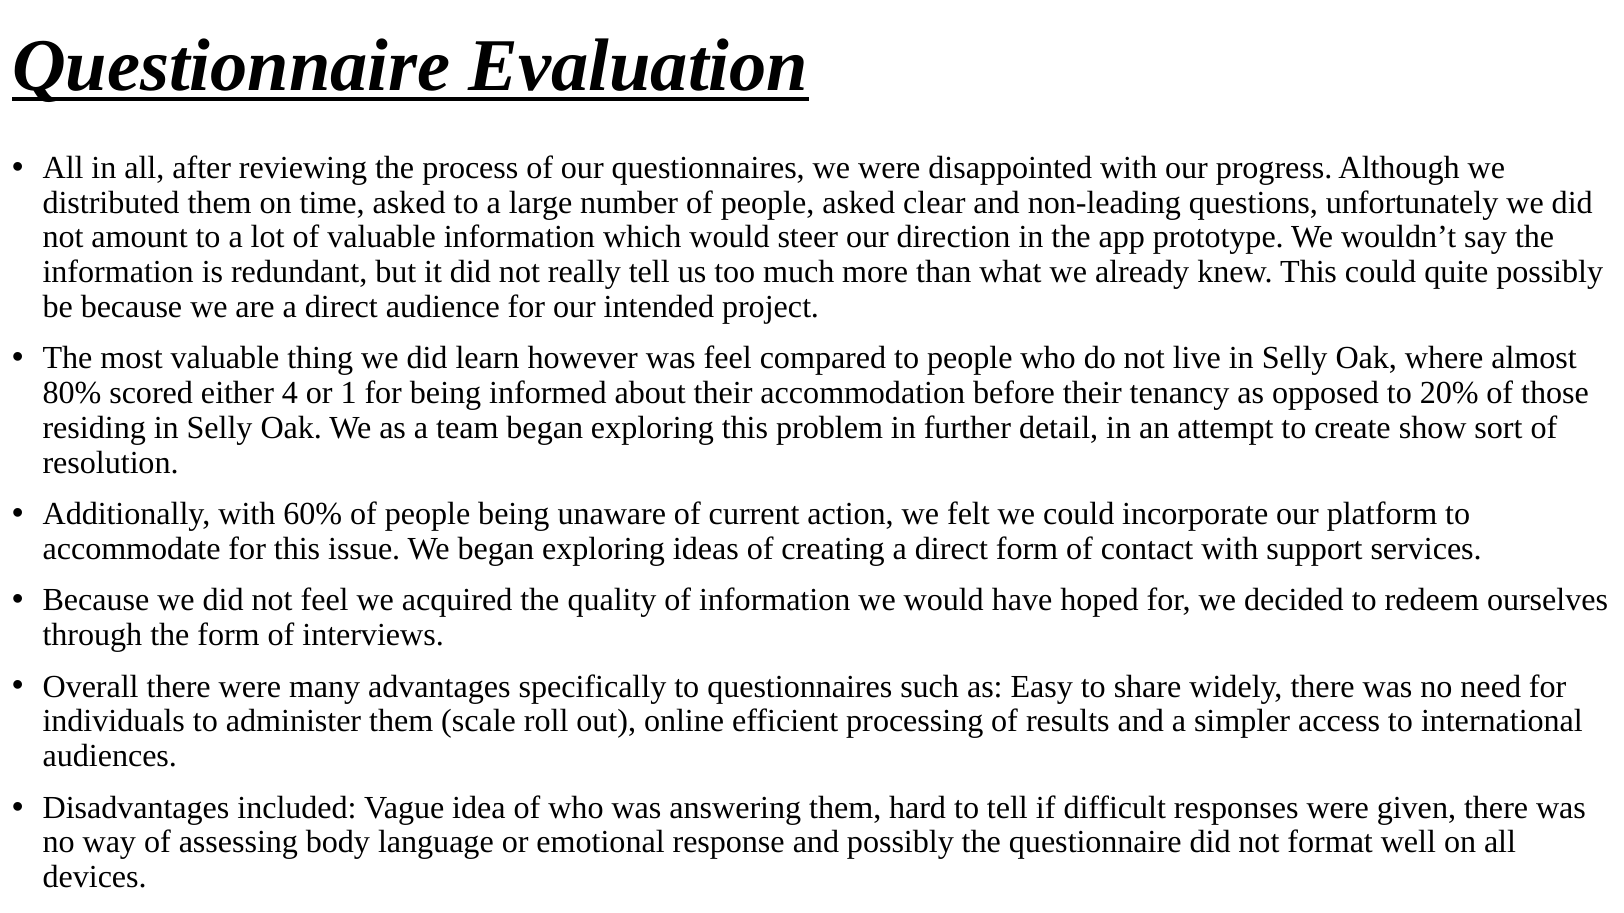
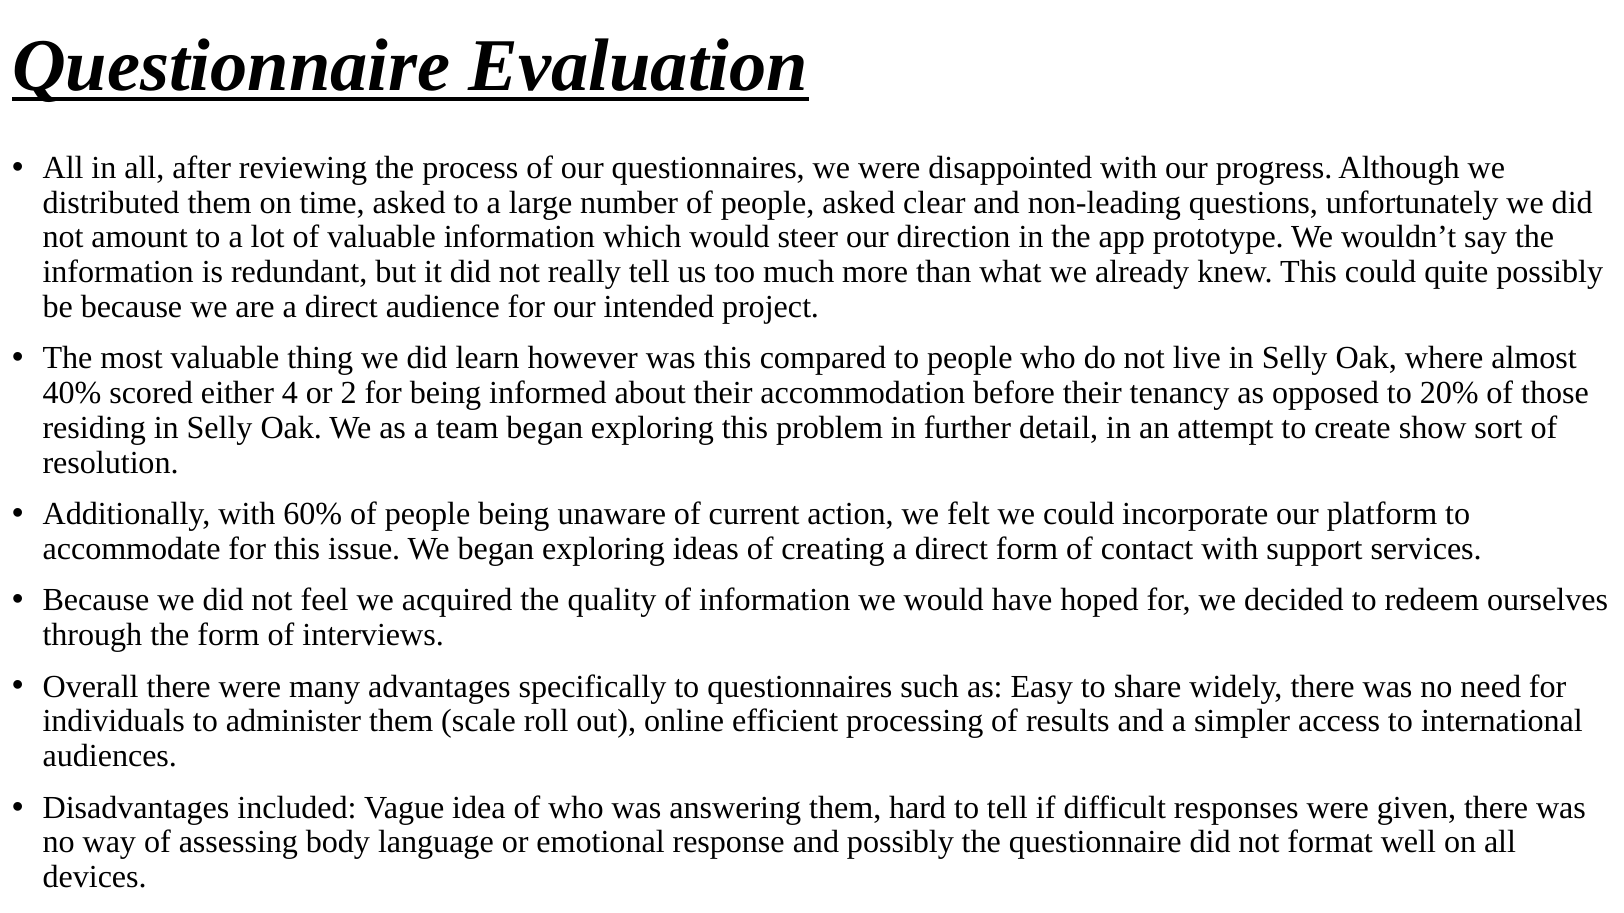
was feel: feel -> this (728, 359)
80%: 80% -> 40% (72, 393)
1: 1 -> 2 (349, 393)
